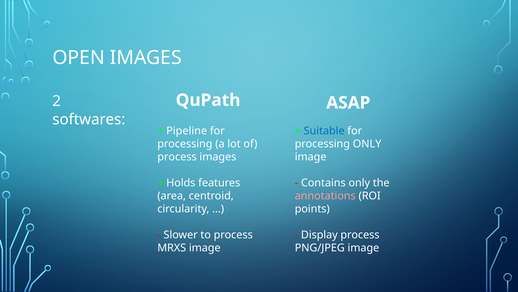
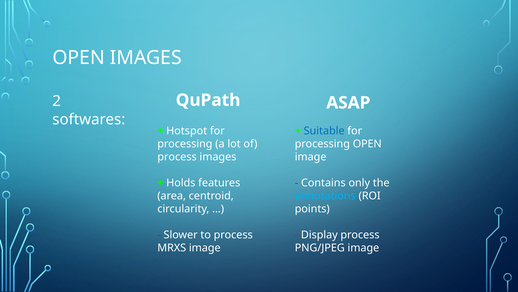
Pipeline: Pipeline -> Hotspot (187, 131)
processing ONLY: ONLY -> OPEN (367, 144)
annotations colour: pink -> light blue (325, 196)
